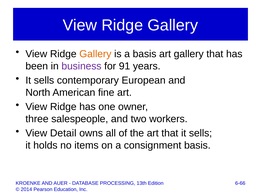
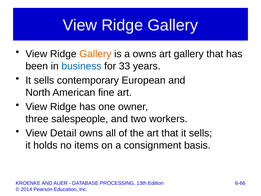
a basis: basis -> owns (145, 54)
business colour: purple -> blue (81, 66)
91: 91 -> 33 (125, 66)
